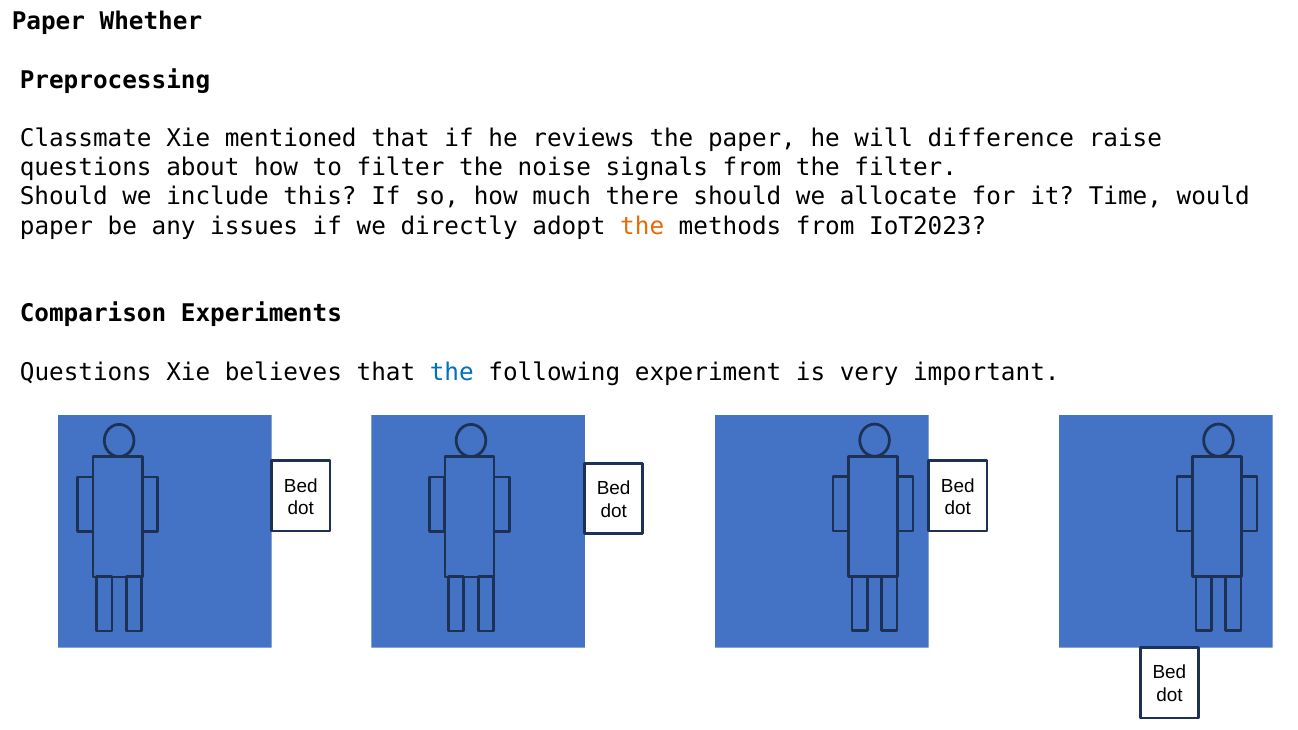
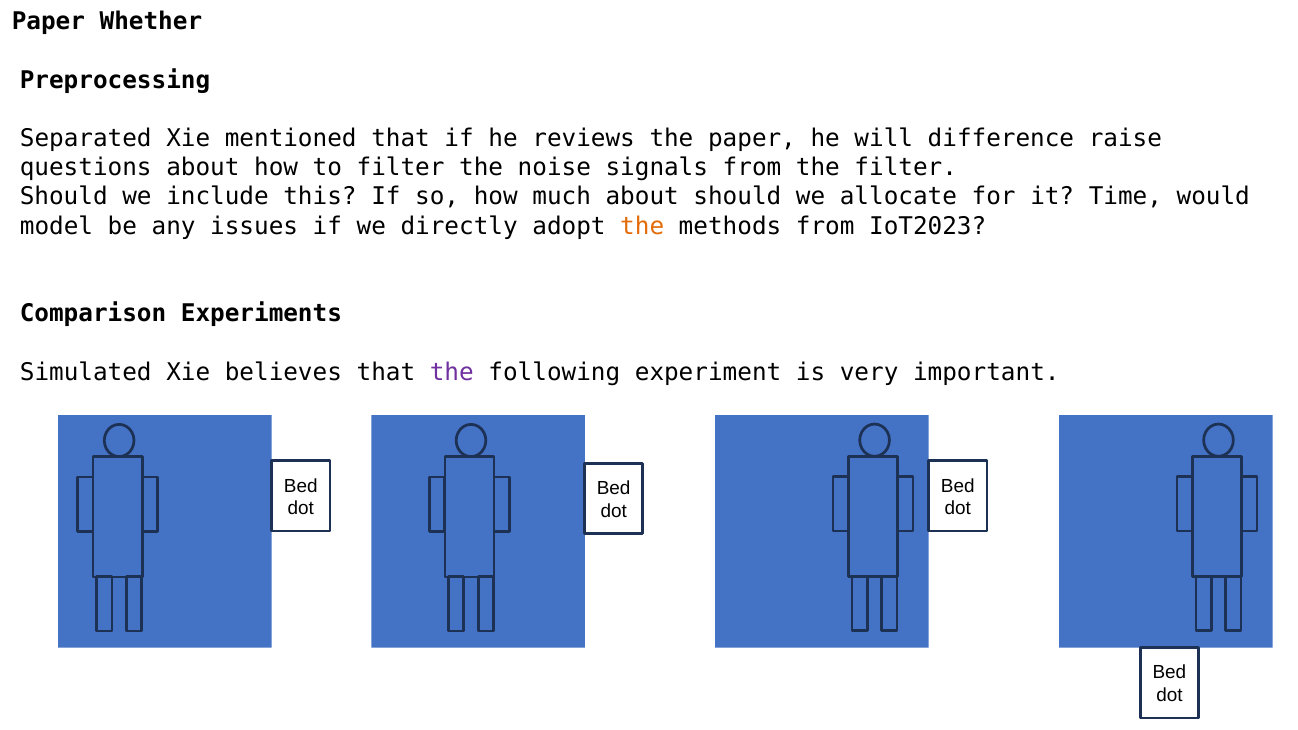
Classmate: Classmate -> Separated (86, 138)
much there: there -> about (642, 197)
paper: paper -> model (56, 226)
Questions: Questions -> Simulated (86, 372)
the colour: blue -> purple (452, 372)
